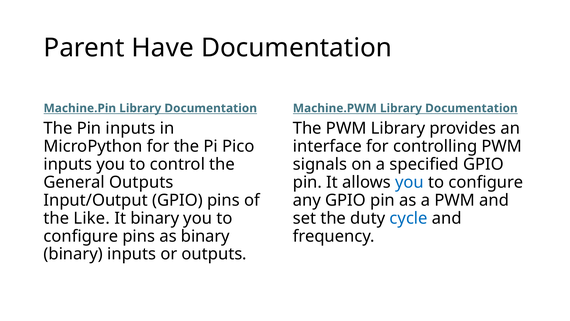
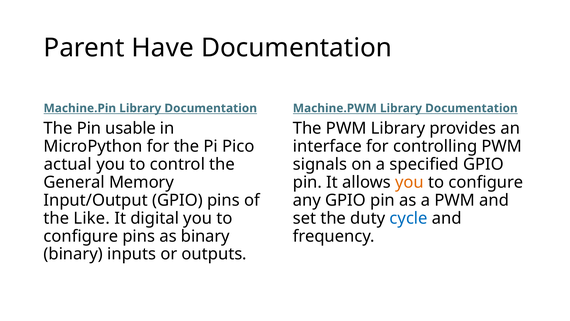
Pin inputs: inputs -> usable (131, 128)
inputs: inputs -> actual (68, 164)
General Outputs: Outputs -> Memory (141, 182)
you colour: blue -> orange (409, 182)
It binary: binary -> digital (155, 218)
